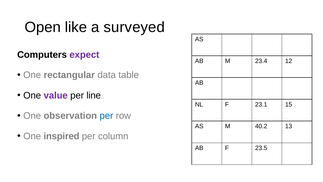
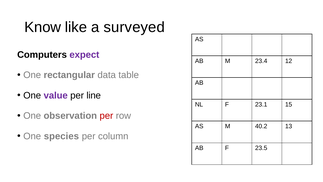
Open: Open -> Know (43, 27)
per colour: blue -> red (106, 116)
inspired: inspired -> species (61, 136)
